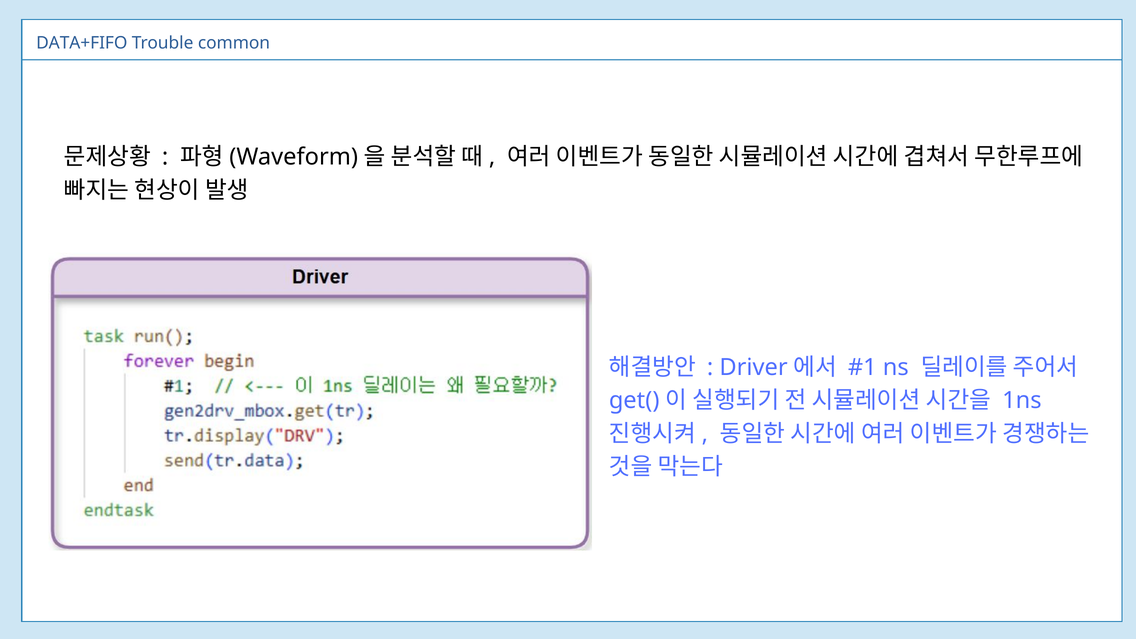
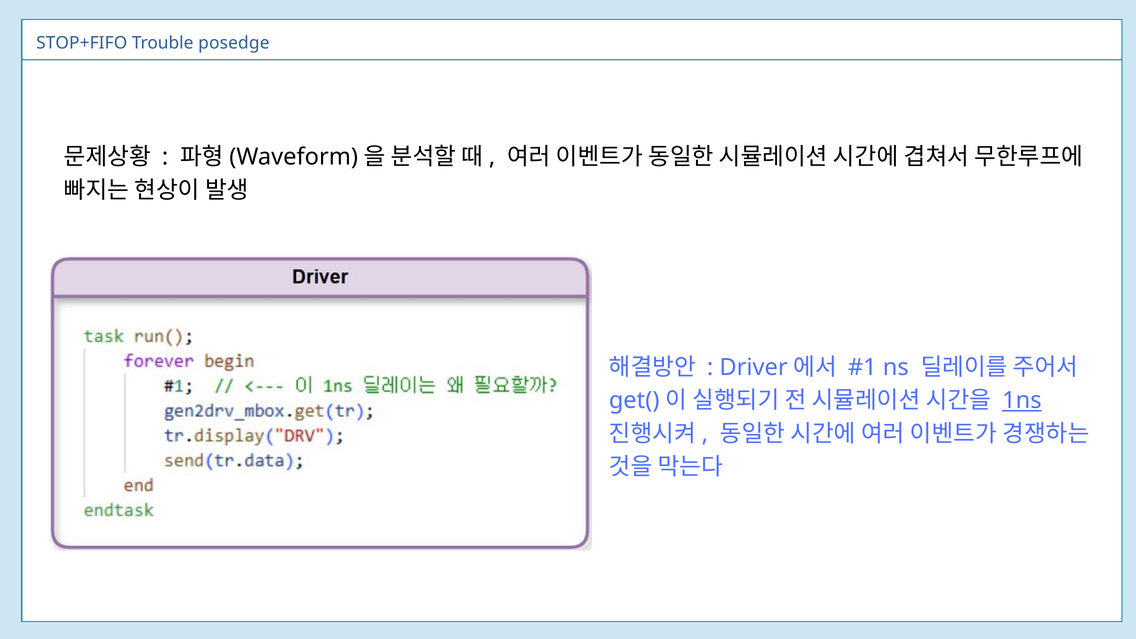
DATA+FIFO: DATA+FIFO -> STOP+FIFO (82, 43)
common: common -> posedge (234, 43)
1ns underline: none -> present (1022, 401)
